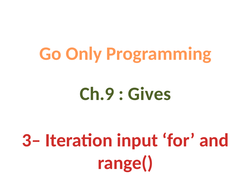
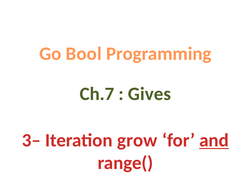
Only: Only -> Bool (84, 54)
Ch.9: Ch.9 -> Ch.7 (97, 94)
input: input -> grow (137, 141)
and underline: none -> present (214, 141)
